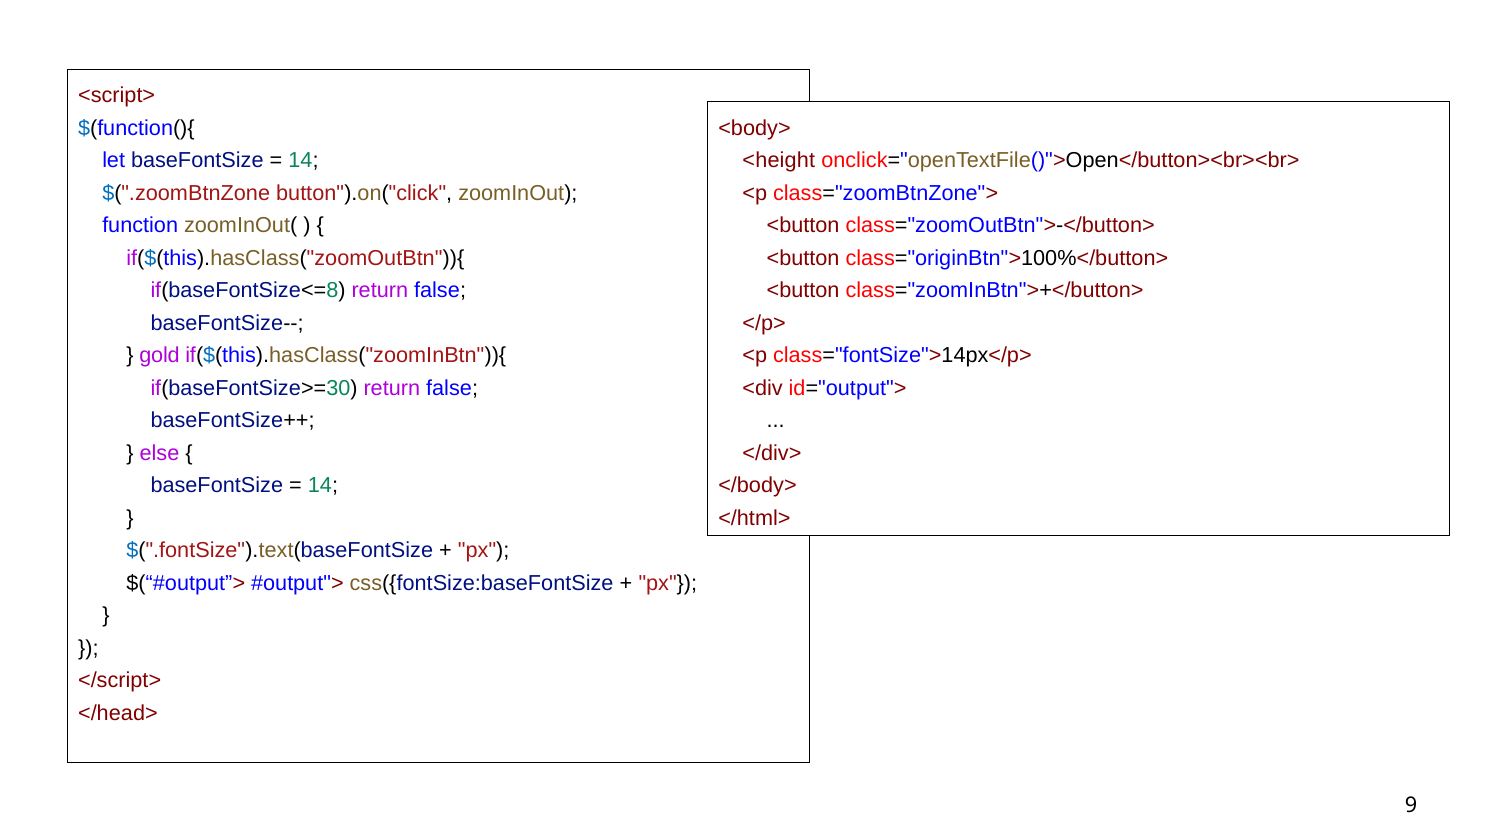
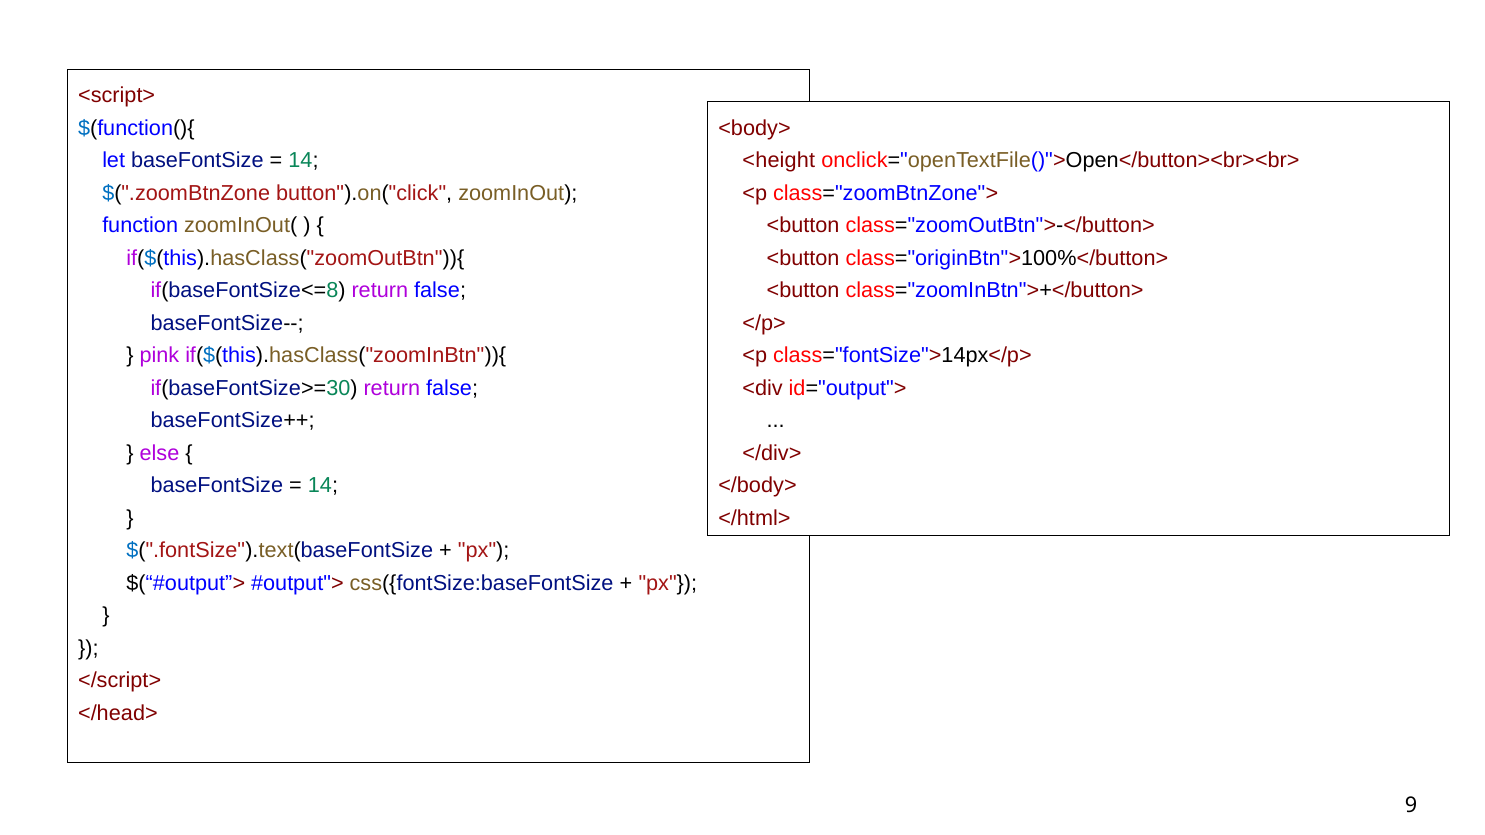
gold: gold -> pink (159, 356)
